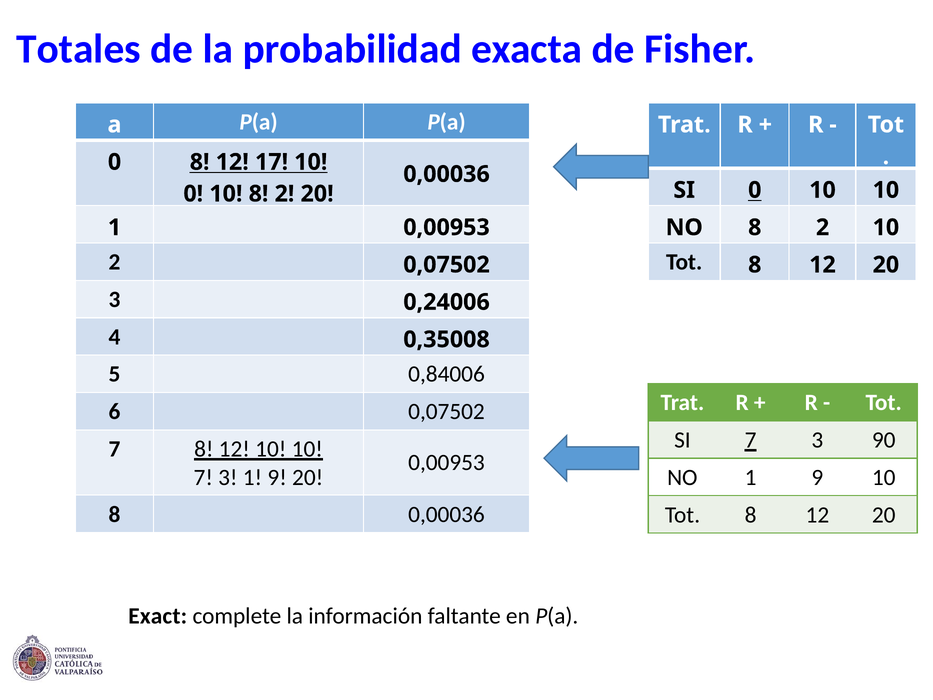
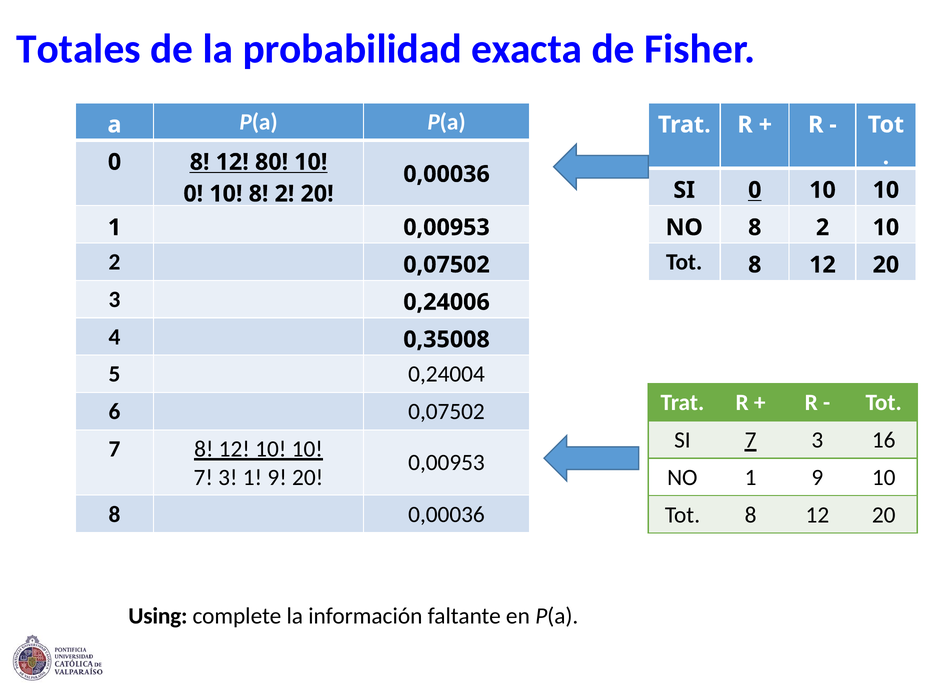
17: 17 -> 80 (272, 162)
0,84006: 0,84006 -> 0,24004 (447, 374)
90: 90 -> 16 (884, 440)
Exact: Exact -> Using (158, 616)
